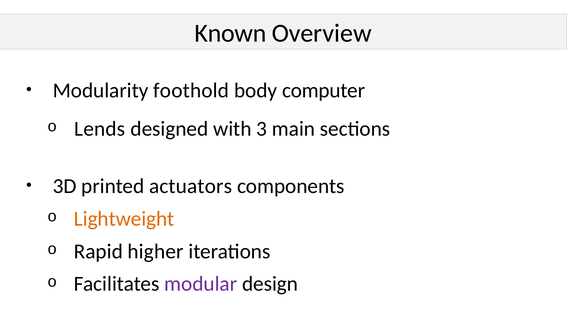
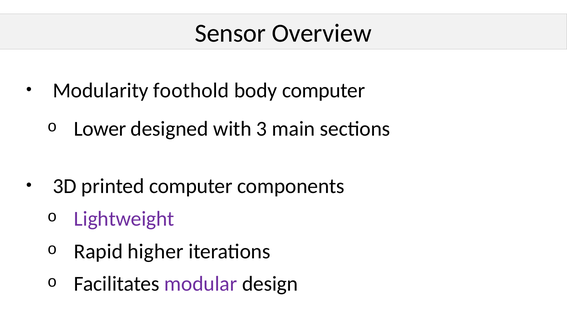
Known: Known -> Sensor (230, 33)
Lends: Lends -> Lower (100, 129)
printed actuators: actuators -> computer (191, 186)
Lightweight colour: orange -> purple (124, 219)
